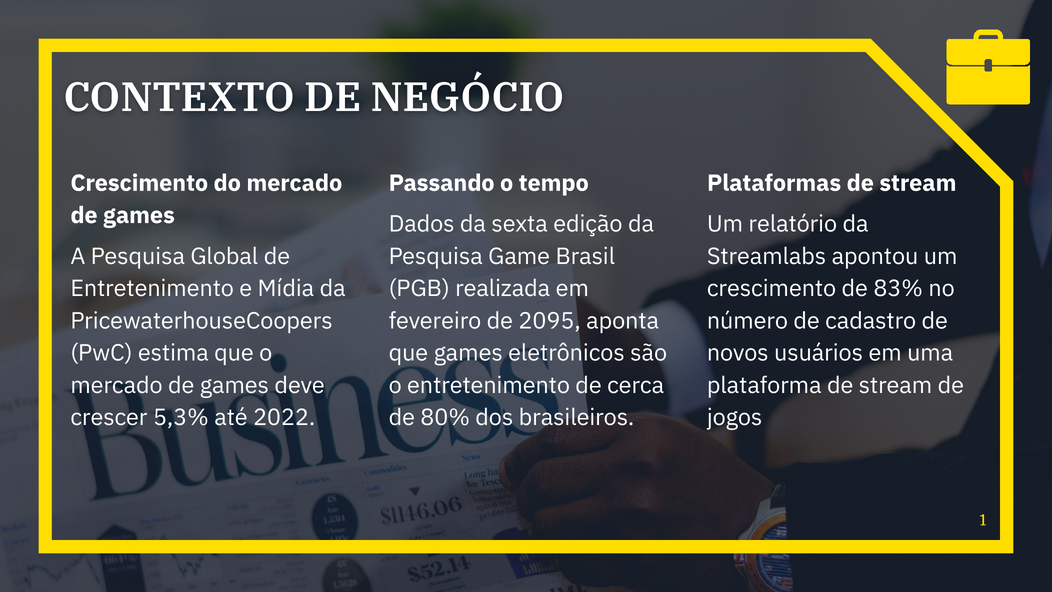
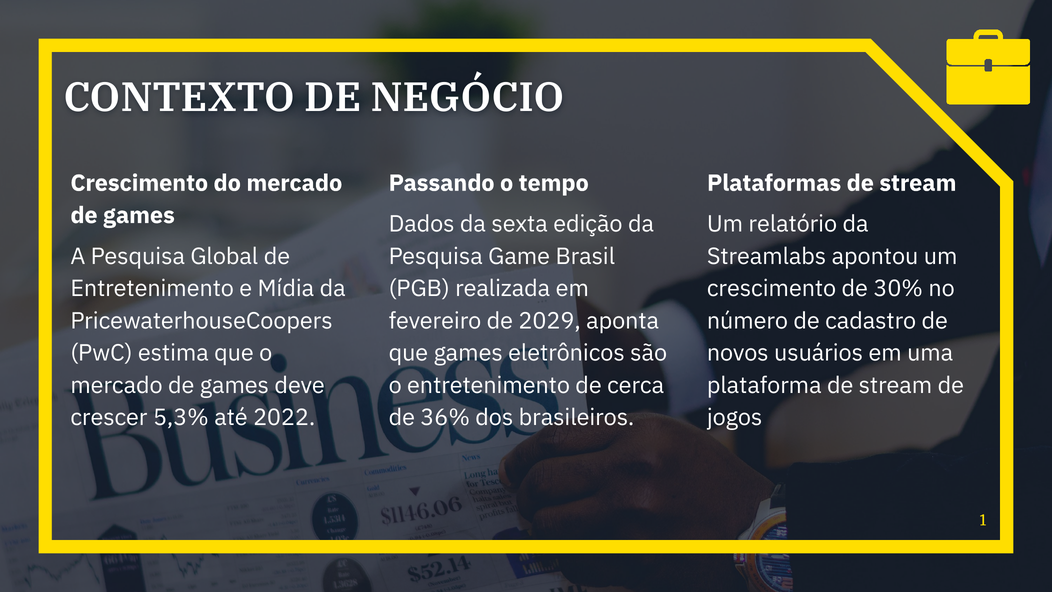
83%: 83% -> 30% (898, 289)
2095: 2095 -> 2029 (550, 321)
80%: 80% -> 36% (445, 417)
